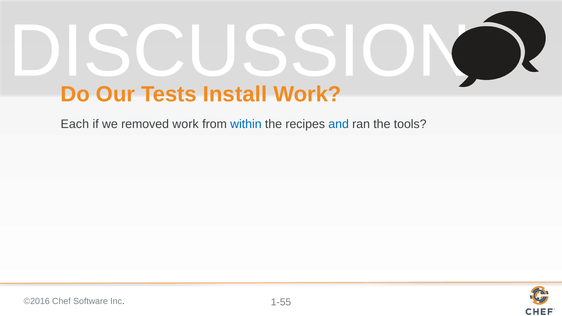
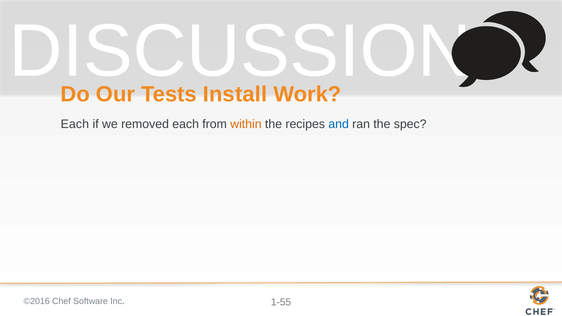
removed work: work -> each (186, 124)
within colour: blue -> orange (246, 124)
tools: tools -> spec (410, 124)
